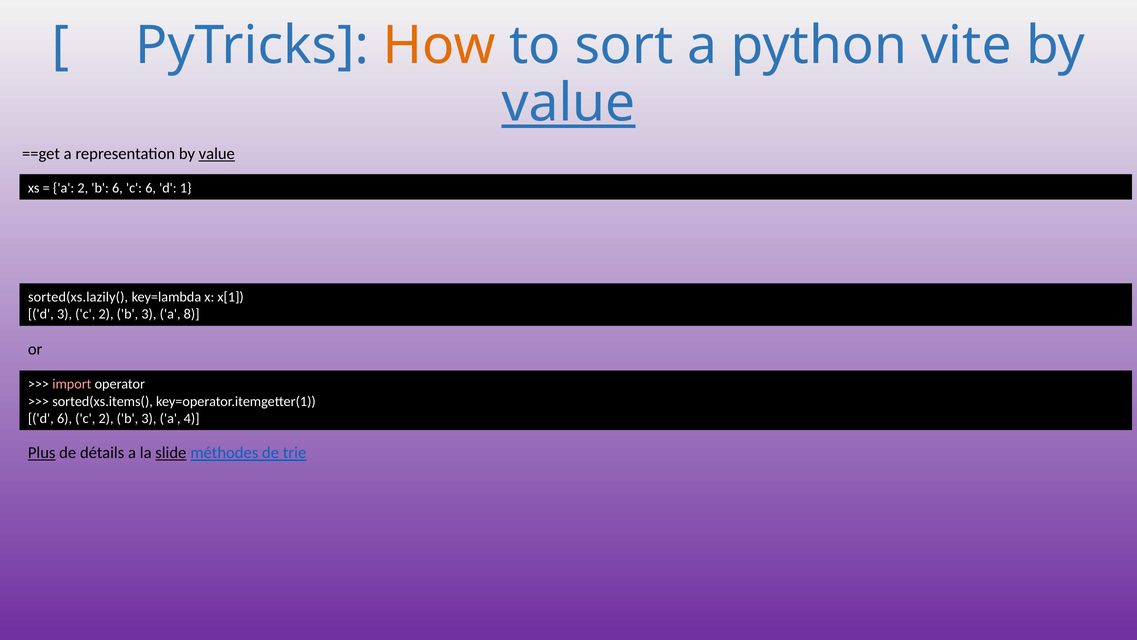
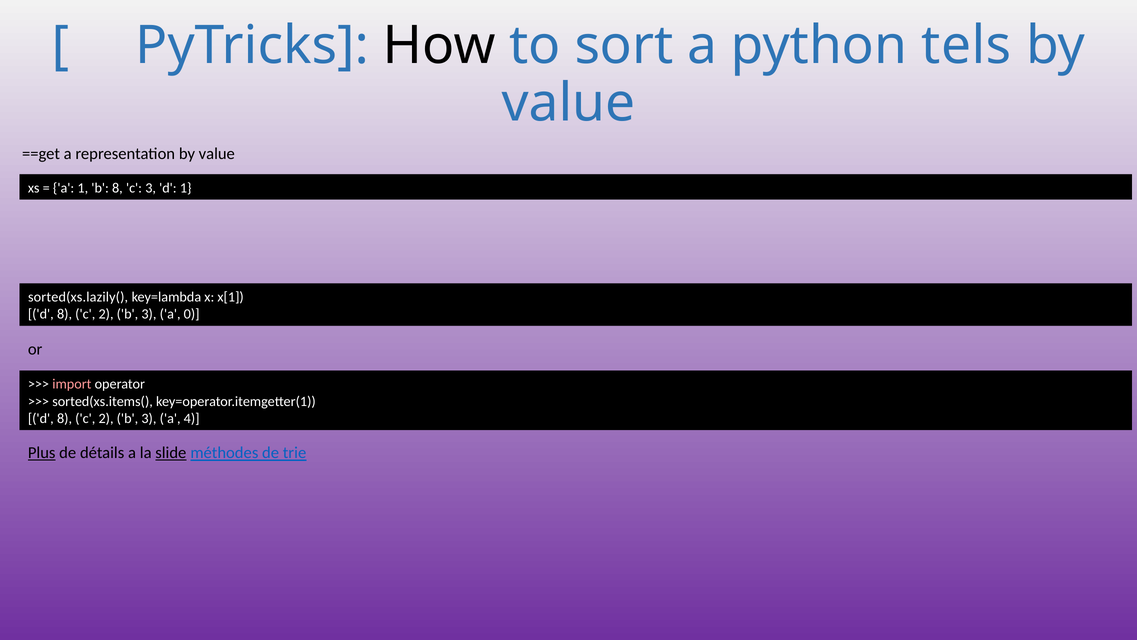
How colour: orange -> black (439, 46)
vite: vite -> tels (966, 46)
value underline: present -> none (569, 103)
value underline: present -> none (217, 154)
a 2: 2 -> 1 (83, 188)
b 6: 6 -> 8 (117, 188)
c 6: 6 -> 3 (151, 188)
3: 3 -> 8 (65, 314)
8: 8 -> 0 (192, 314)
6: 6 -> 8 (65, 418)
